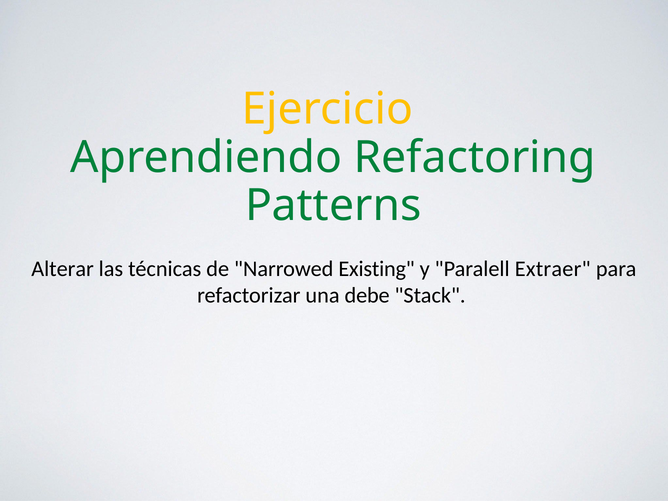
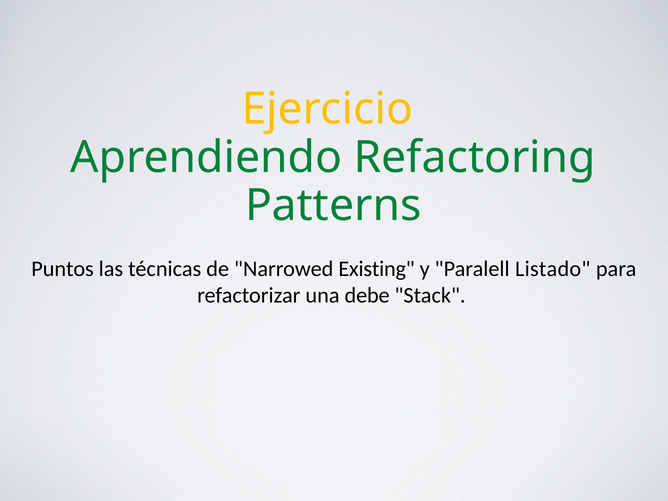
Alterar: Alterar -> Puntos (63, 269)
Extraer: Extraer -> Listado (553, 269)
